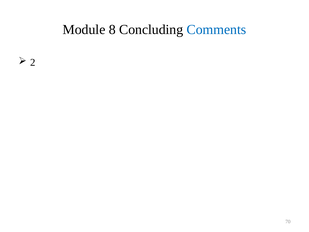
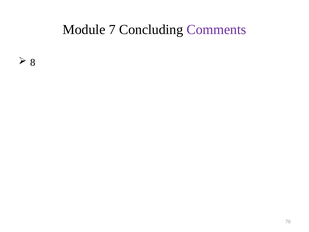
8: 8 -> 7 (112, 30)
Comments colour: blue -> purple (216, 30)
2: 2 -> 8 (33, 63)
